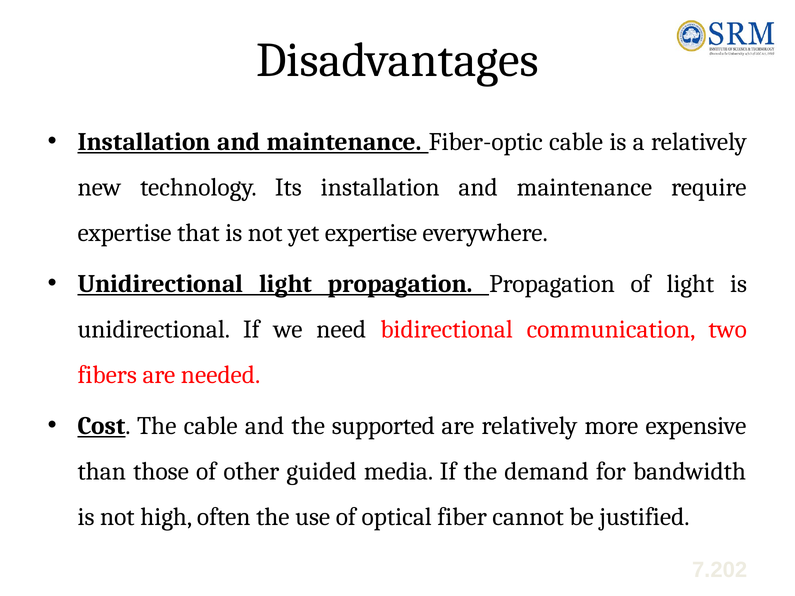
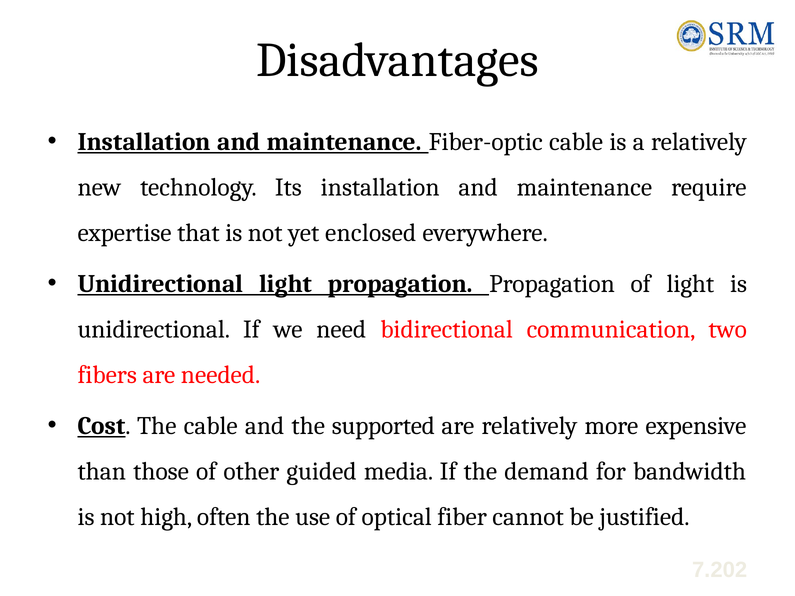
yet expertise: expertise -> enclosed (371, 233)
